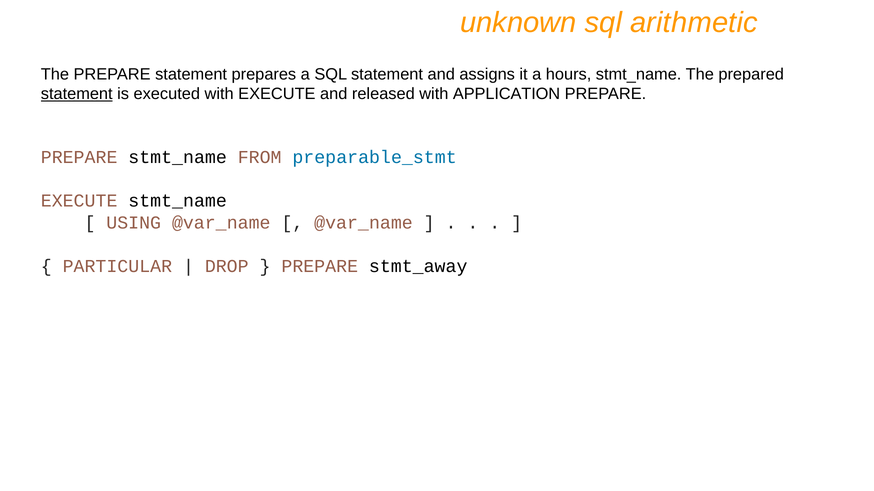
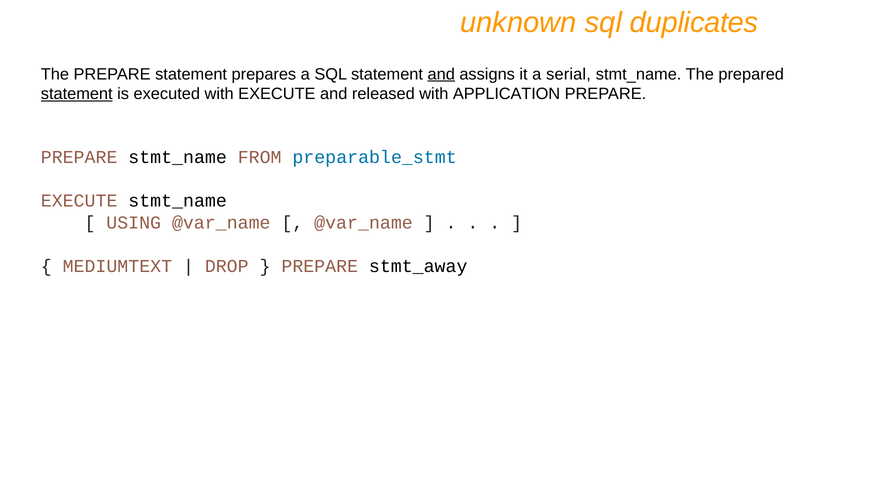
arithmetic: arithmetic -> duplicates (694, 23)
and underline: none -> present (441, 74)
hours: hours -> serial (568, 74)
PARTICULAR: PARTICULAR -> MEDIUMTEXT (117, 267)
